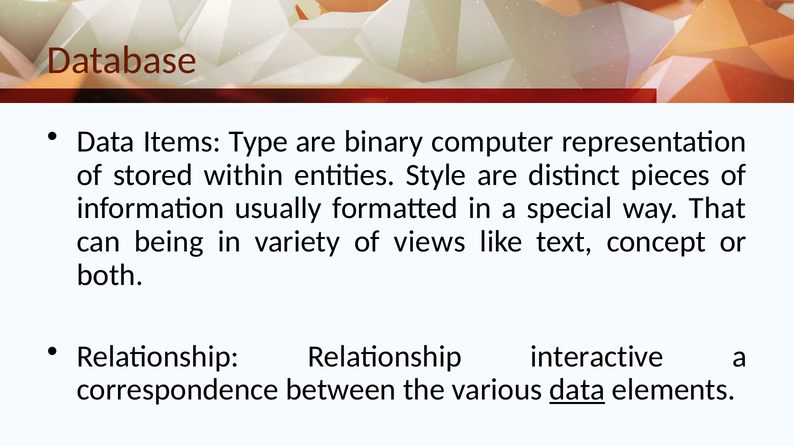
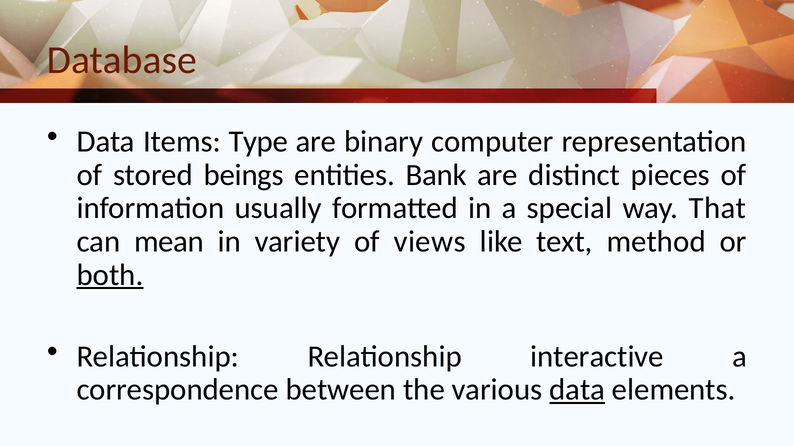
within: within -> beings (244, 175)
Style: Style -> Bank (436, 175)
being: being -> mean (169, 242)
concept: concept -> method (656, 242)
both underline: none -> present (110, 275)
